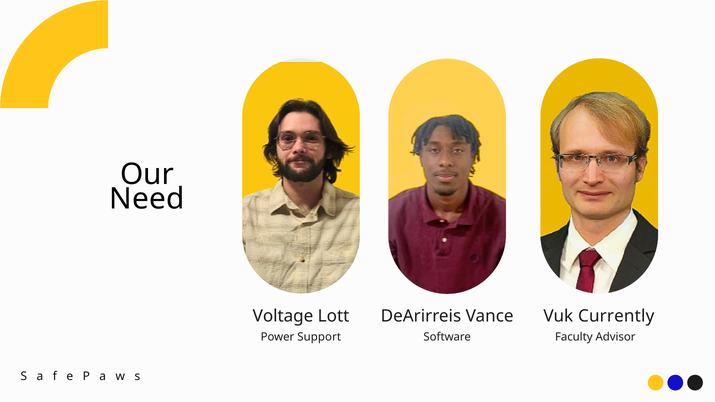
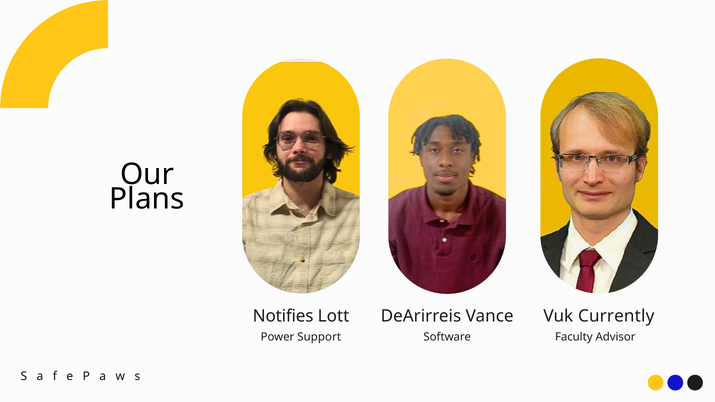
Need: Need -> Plans (147, 199)
Voltage: Voltage -> Notifies (283, 316)
